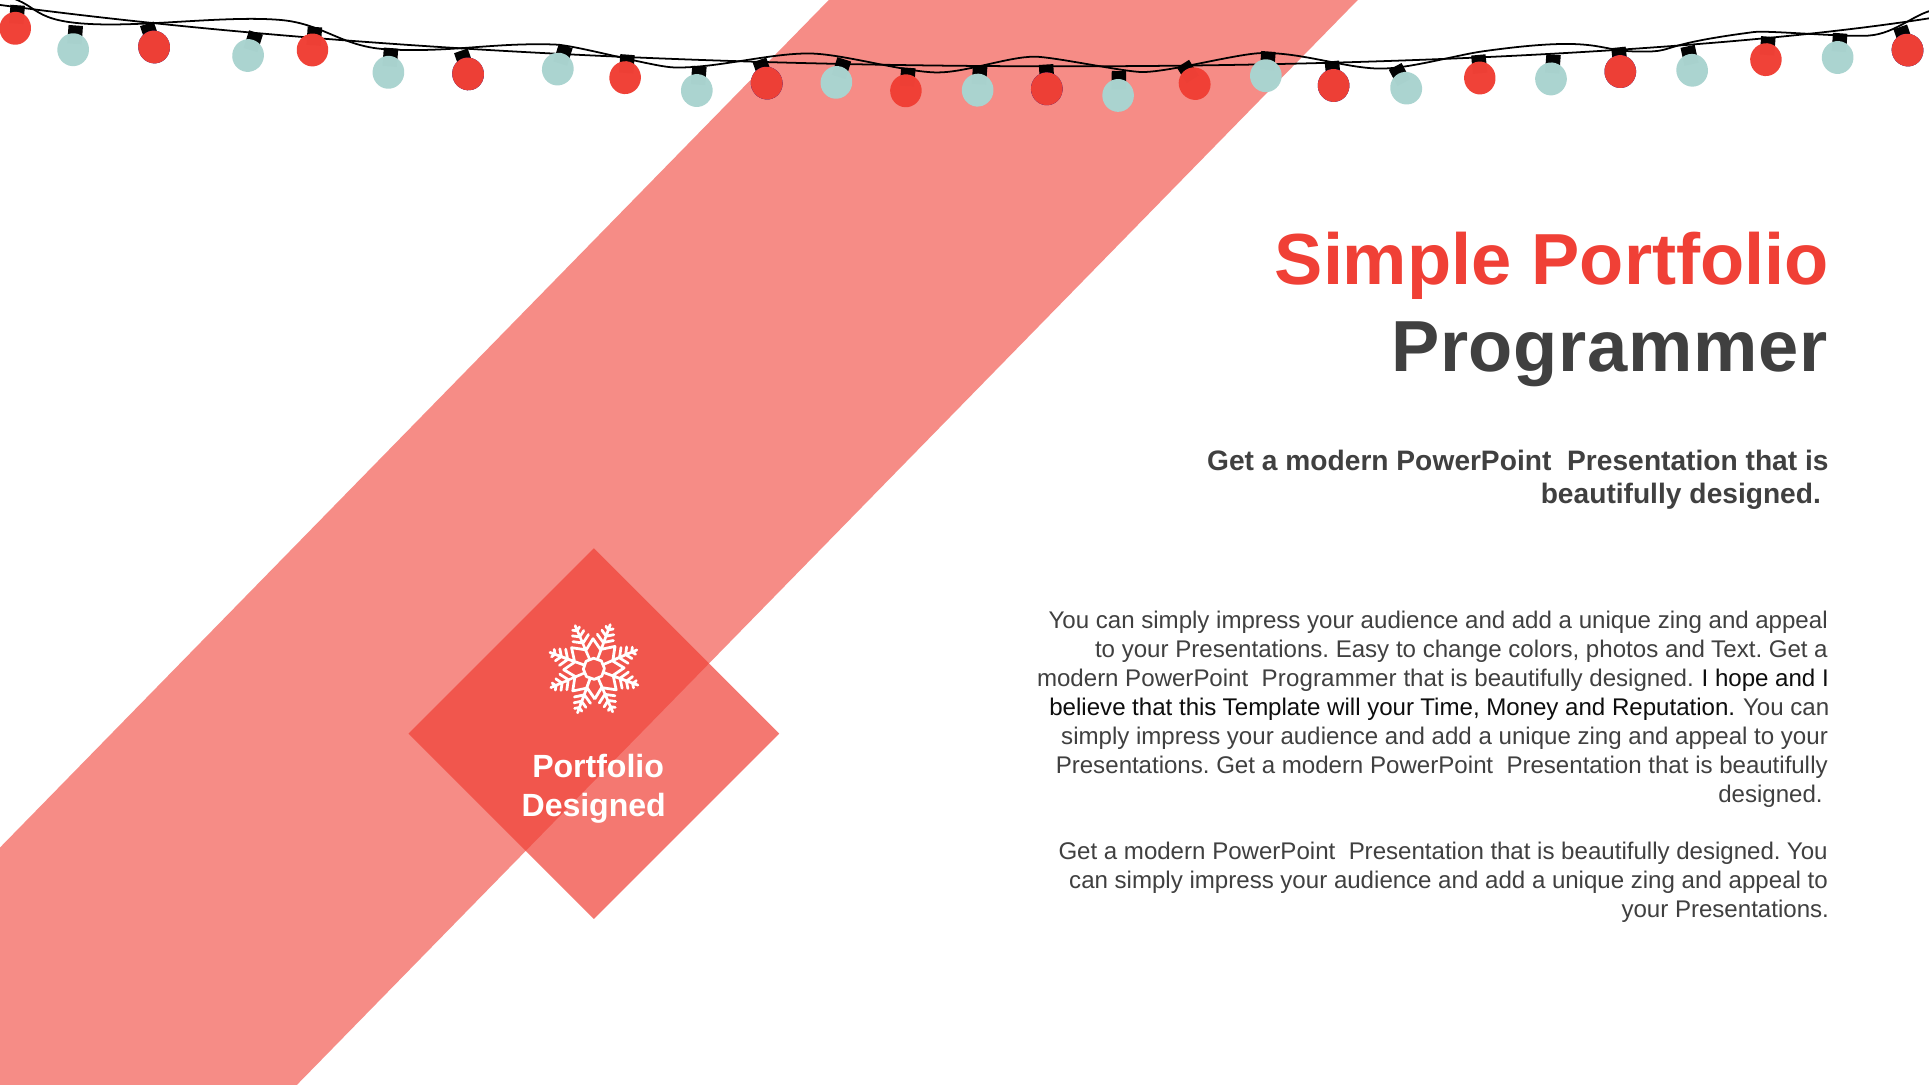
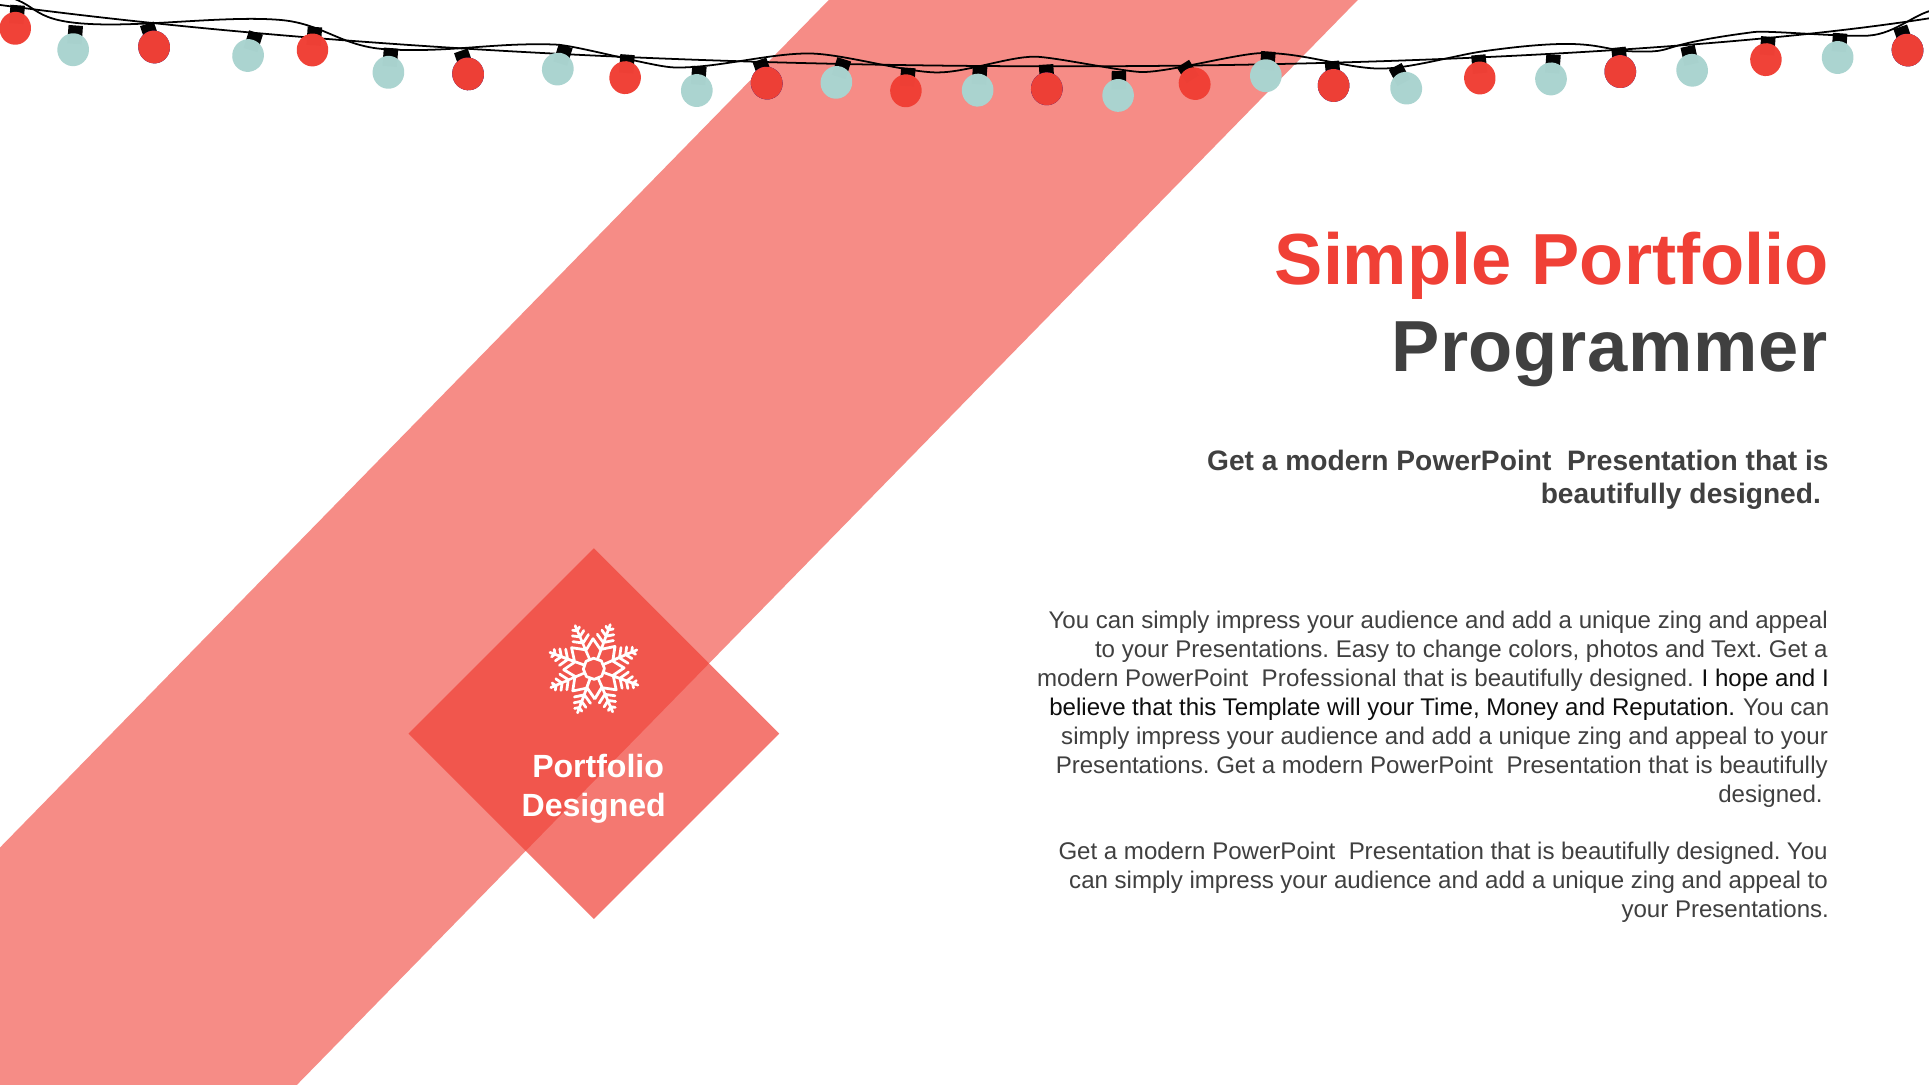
PowerPoint Programmer: Programmer -> Professional (1329, 678)
